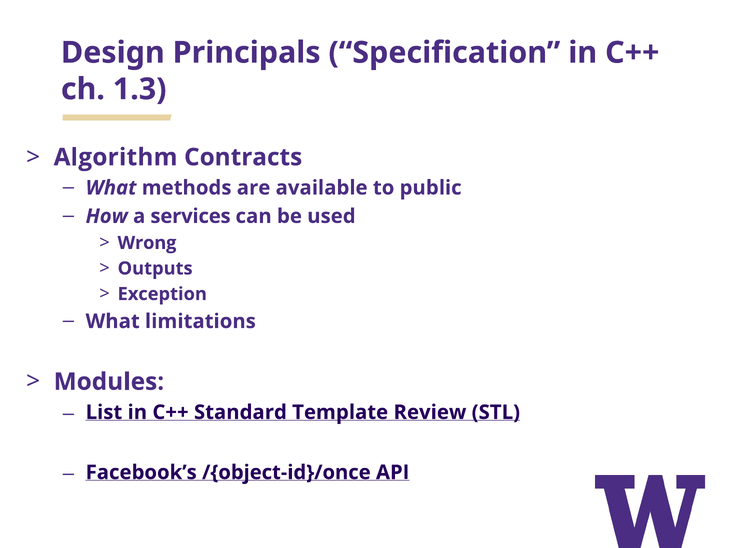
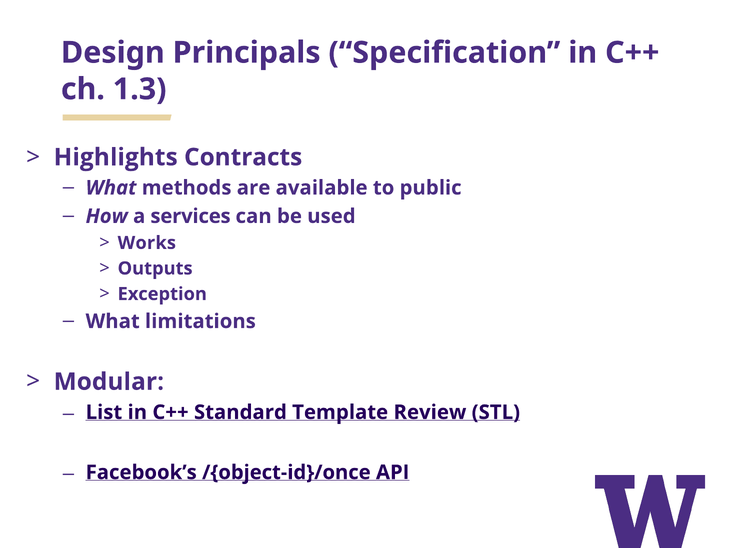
Algorithm: Algorithm -> Highlights (116, 157)
Wrong: Wrong -> Works (147, 243)
Modules: Modules -> Modular (109, 382)
